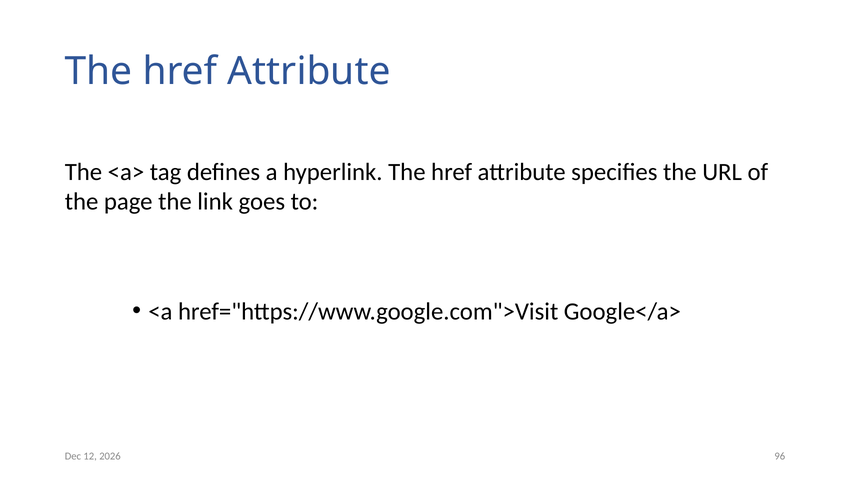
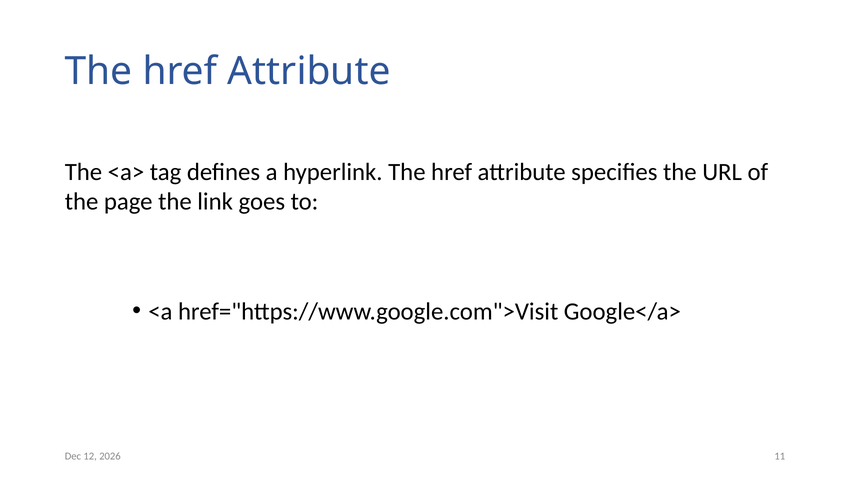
96: 96 -> 11 (780, 456)
